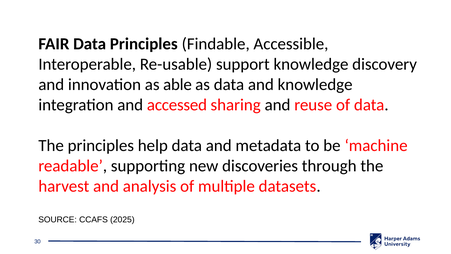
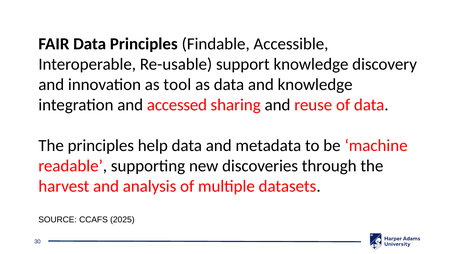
able: able -> tool (177, 85)
